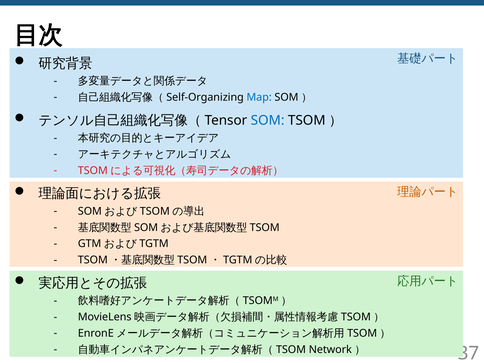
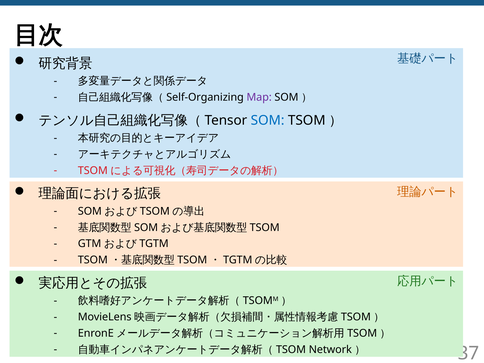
Map colour: blue -> purple (259, 97)
